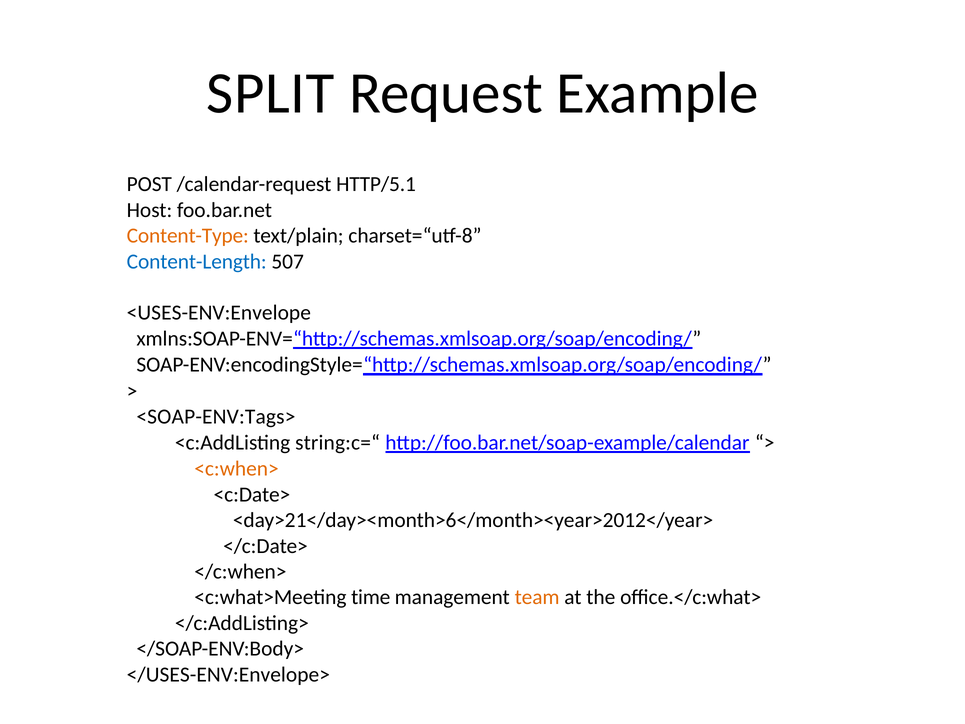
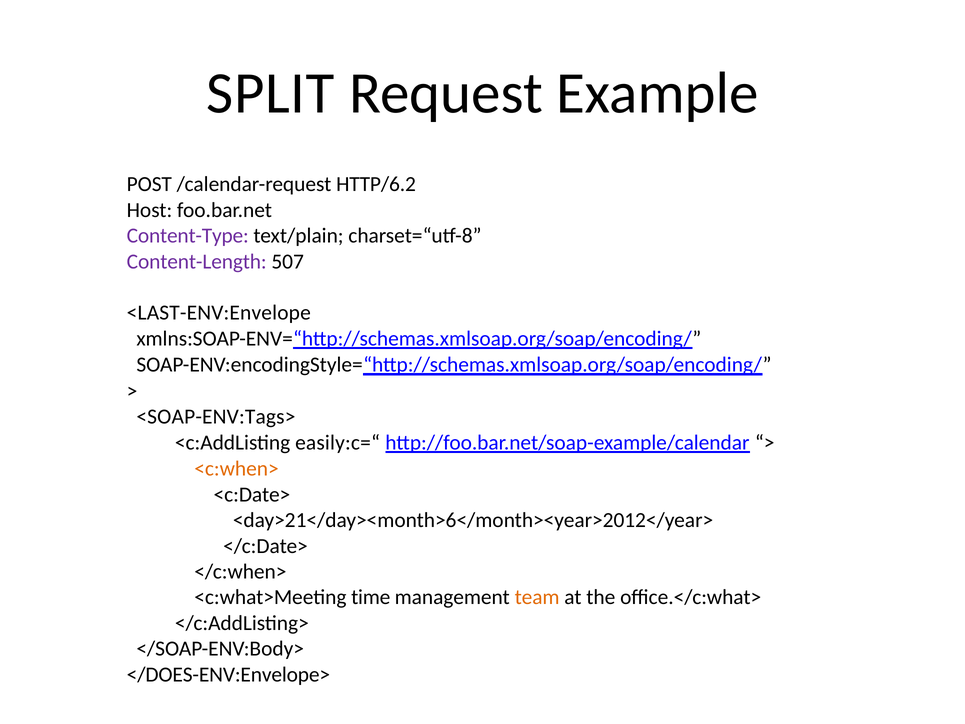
HTTP/5.1: HTTP/5.1 -> HTTP/6.2 (376, 184)
Content-Type colour: orange -> purple (188, 236)
Content-Length colour: blue -> purple (197, 261)
<USES-ENV:Envelope: <USES-ENV:Envelope -> <LAST-ENV:Envelope (219, 313)
string:c=“: string:c=“ -> easily:c=“ (338, 442)
</USES-ENV:Envelope>: </USES-ENV:Envelope> -> </DOES-ENV:Envelope> (228, 674)
